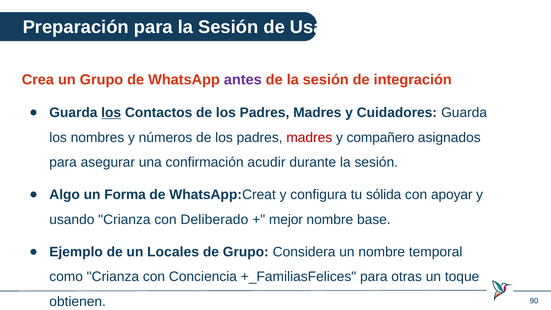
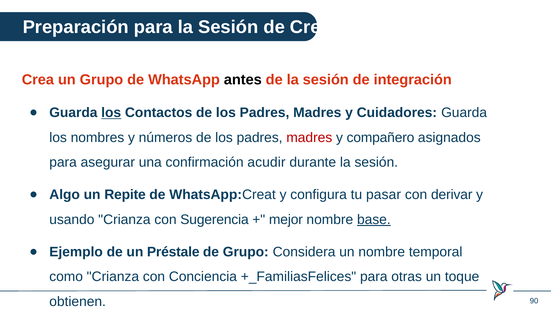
de Usar: Usar -> Crea (310, 27)
antes colour: purple -> black (243, 80)
Forma: Forma -> Repite (125, 195)
sólida: sólida -> pasar (384, 195)
apoyar: apoyar -> derivar (452, 195)
Deliberado: Deliberado -> Sugerencia (214, 219)
base underline: none -> present (374, 219)
Locales: Locales -> Préstale (173, 252)
